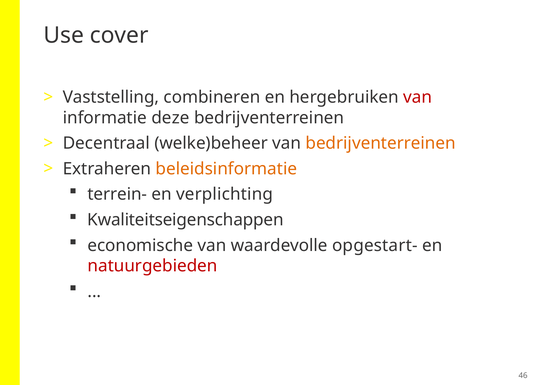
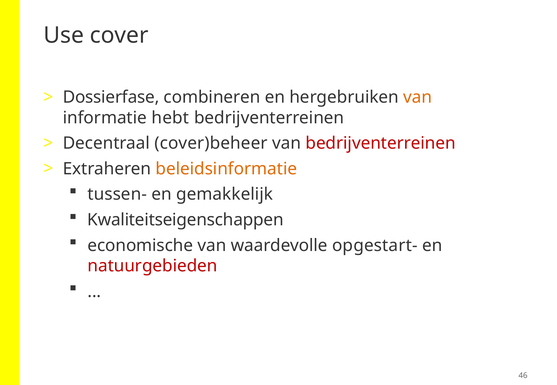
Vaststelling: Vaststelling -> Dossierfase (111, 97)
van colour: red -> orange (418, 97)
deze: deze -> hebt (170, 118)
welke)beheer: welke)beheer -> cover)beheer (211, 144)
bedrijventerreinen colour: orange -> red (381, 144)
terrein-: terrein- -> tussen- (117, 195)
verplichting: verplichting -> gemakkelijk (225, 195)
